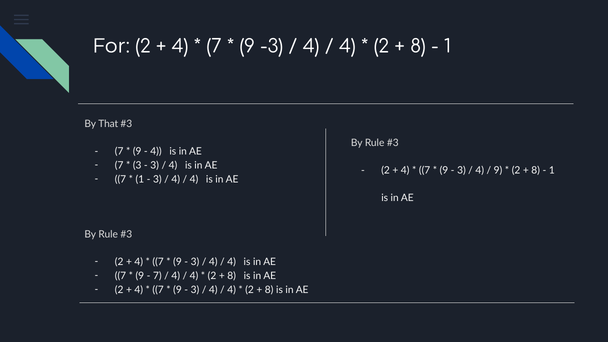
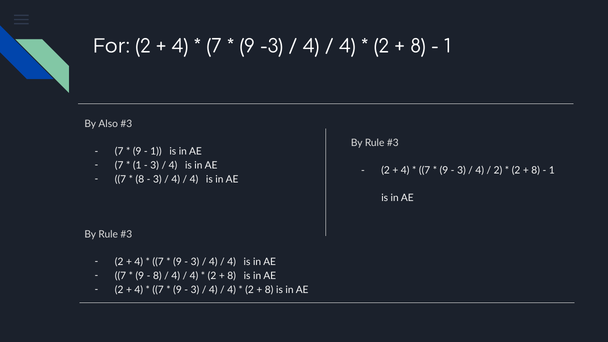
That: That -> Also (108, 124)
4: 4 -> 1 (156, 151)
3: 3 -> 1 (137, 165)
9: 9 -> 2 (498, 171)
1: 1 -> 8 (140, 179)
7: 7 -> 8 (157, 276)
